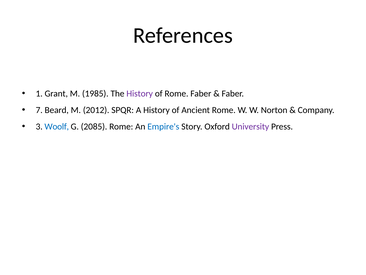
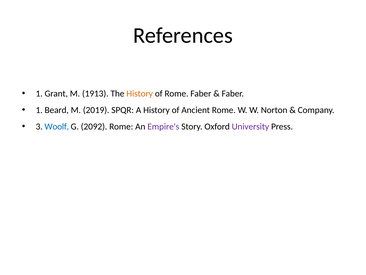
1985: 1985 -> 1913 (95, 93)
History colour: purple -> orange (140, 93)
7: 7 -> 1 (39, 110)
2012: 2012 -> 2019 (96, 110)
2085: 2085 -> 2092 (94, 126)
Empire's colour: blue -> purple (163, 126)
